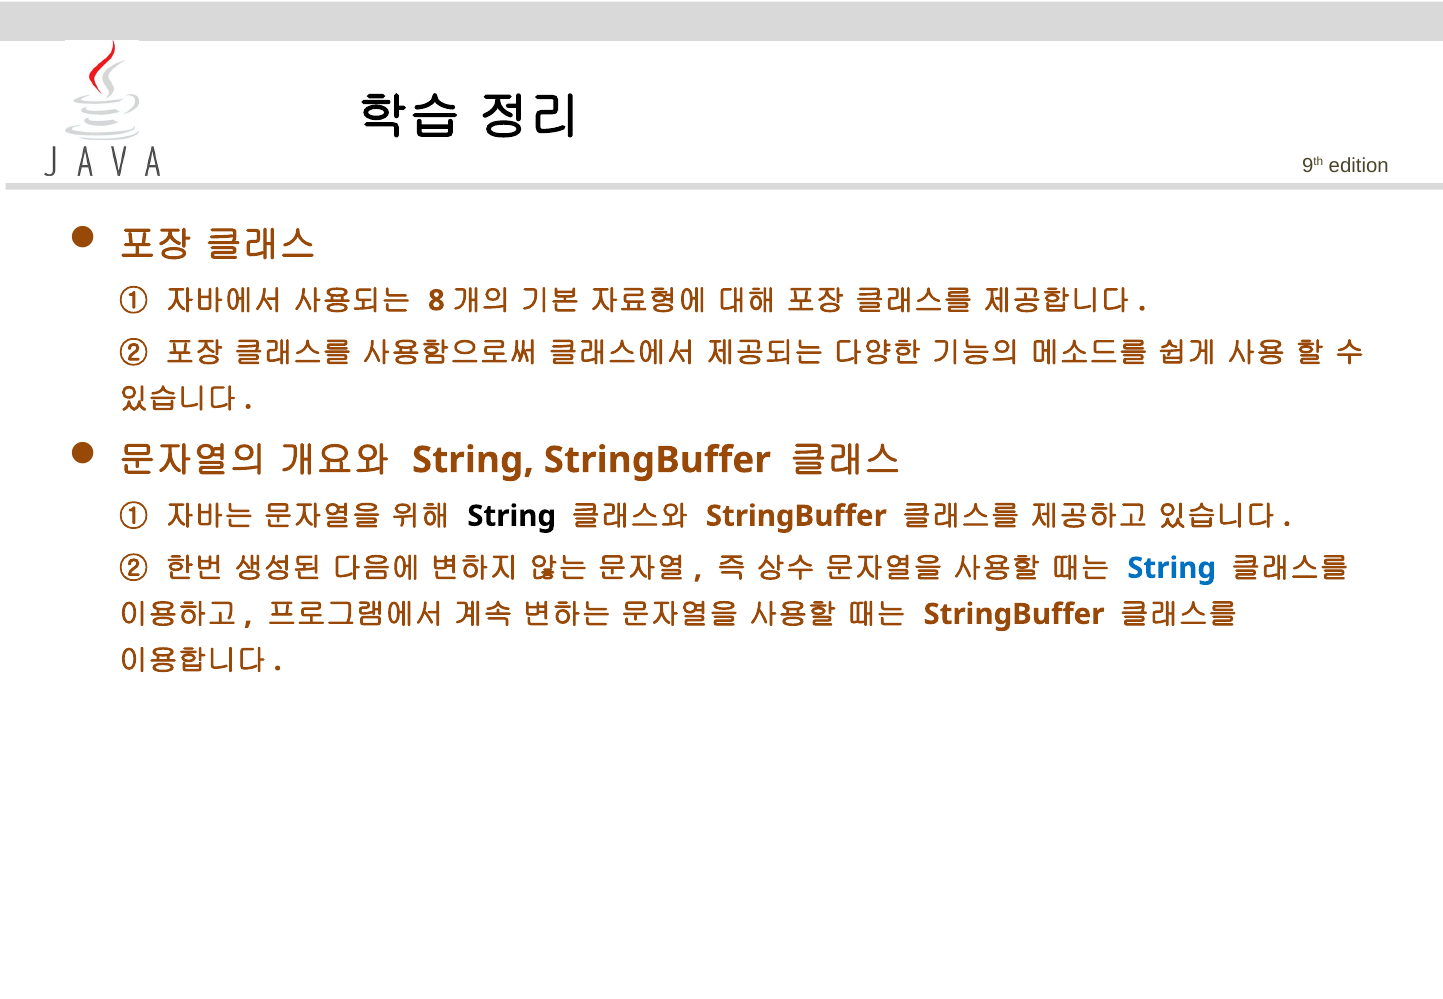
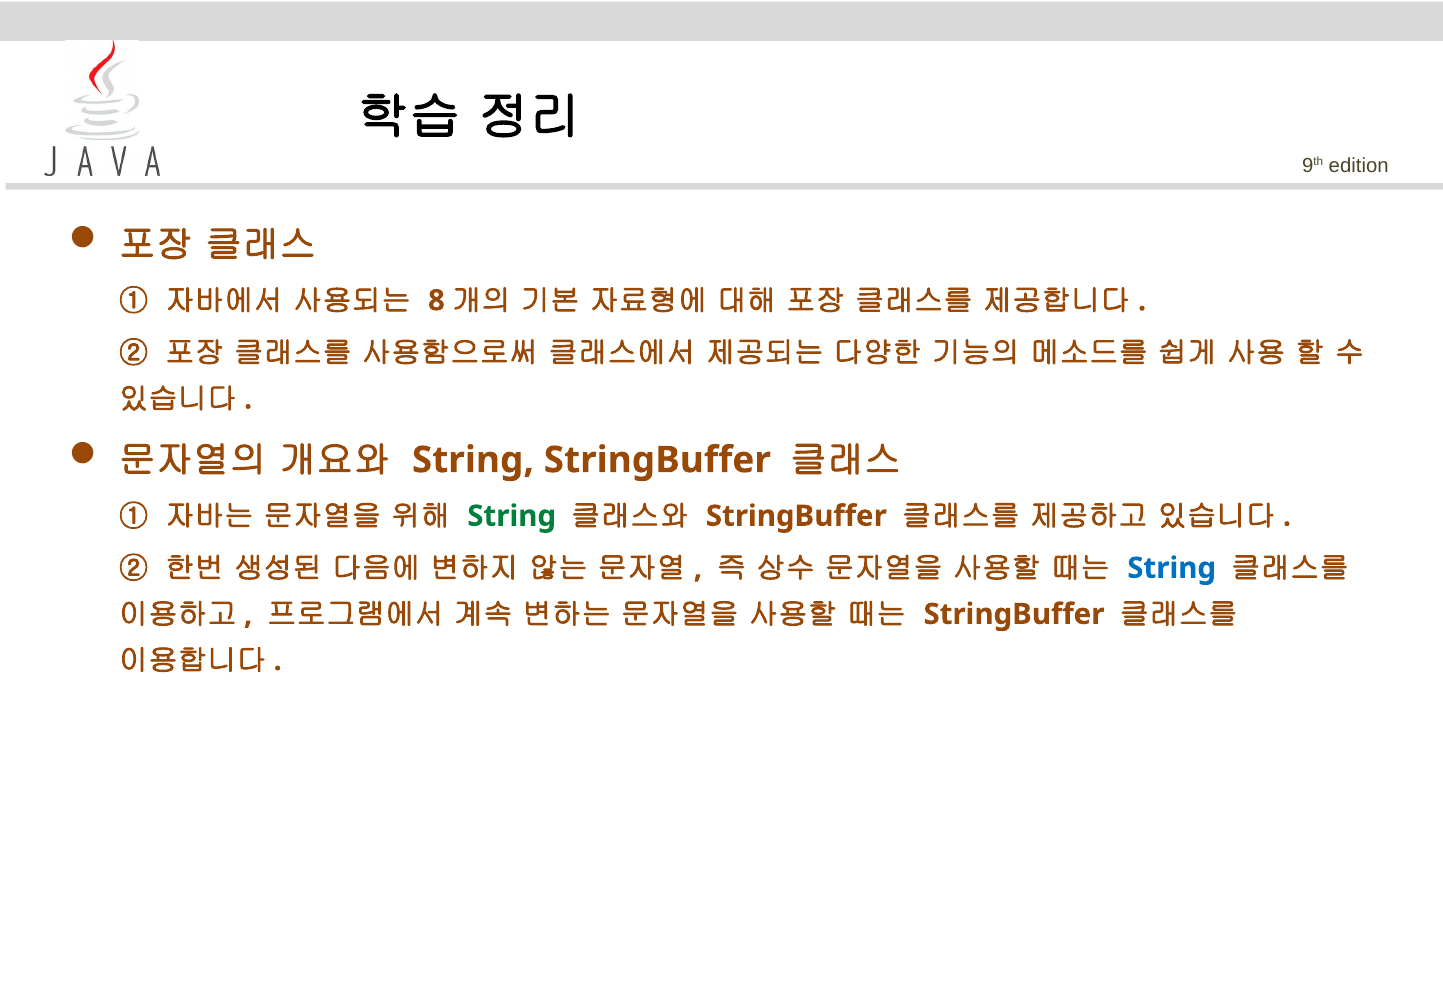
String colour: black -> green (512, 516)
